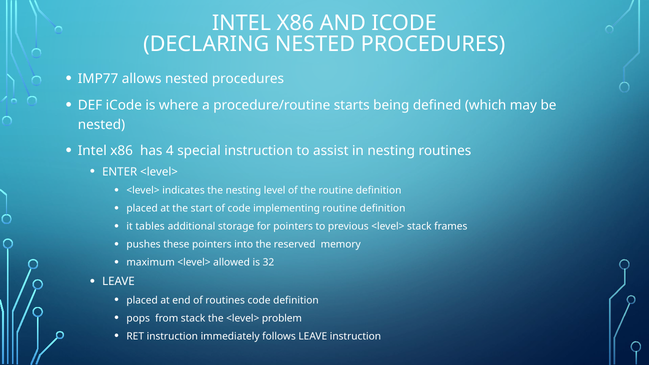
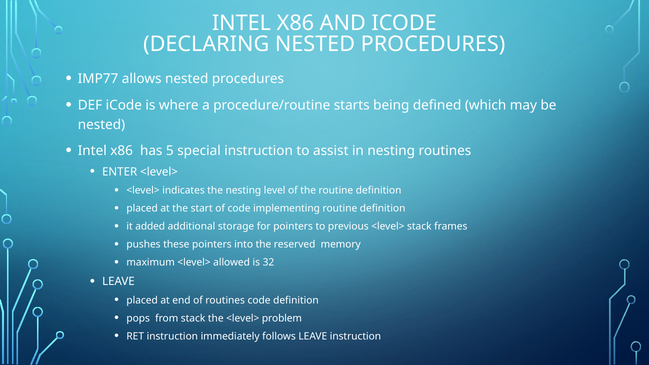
4: 4 -> 5 (170, 151)
tables: tables -> added (150, 226)
